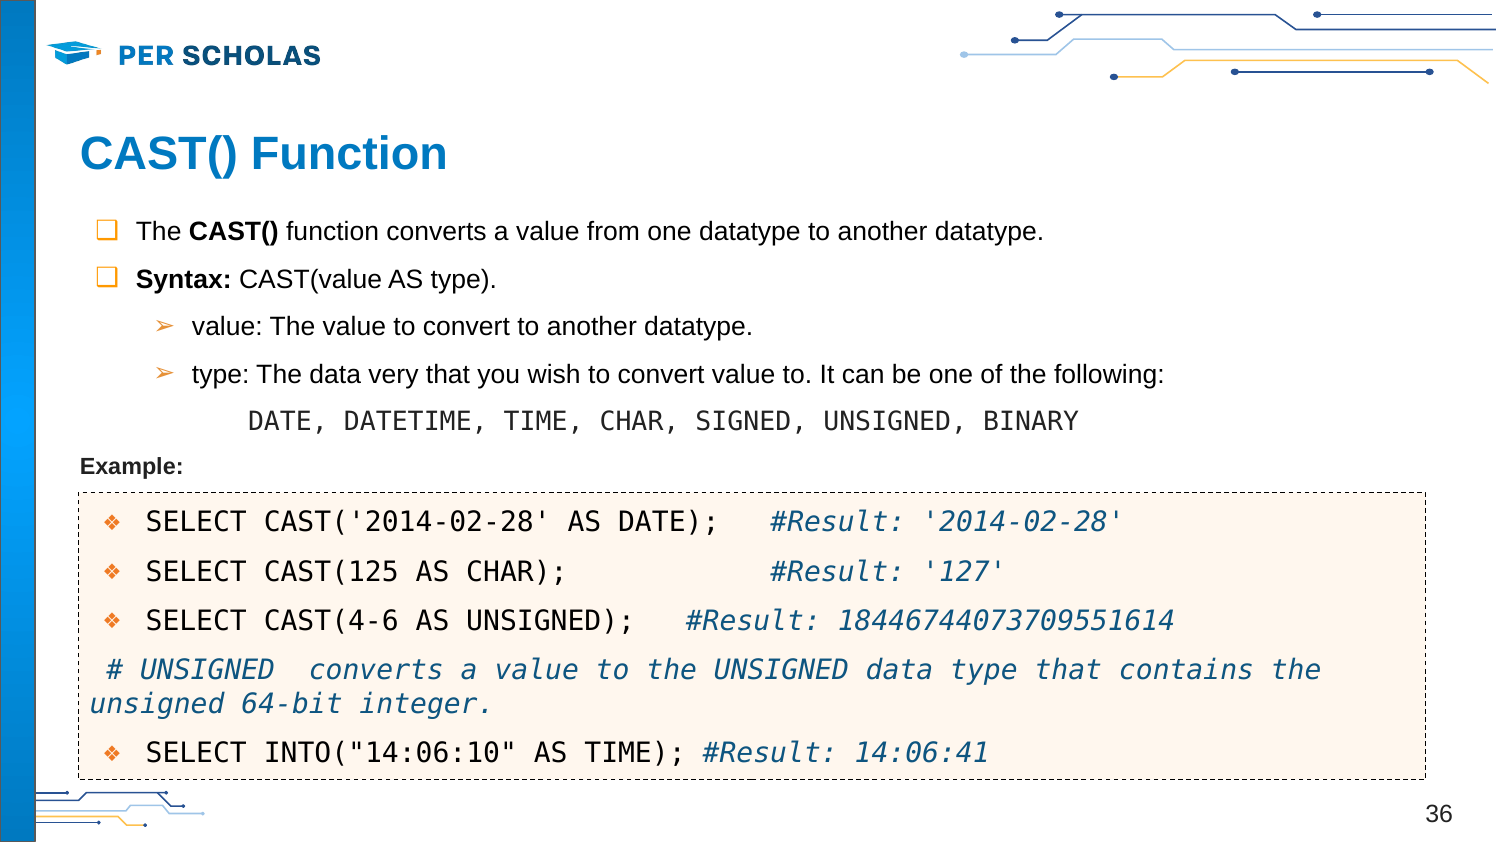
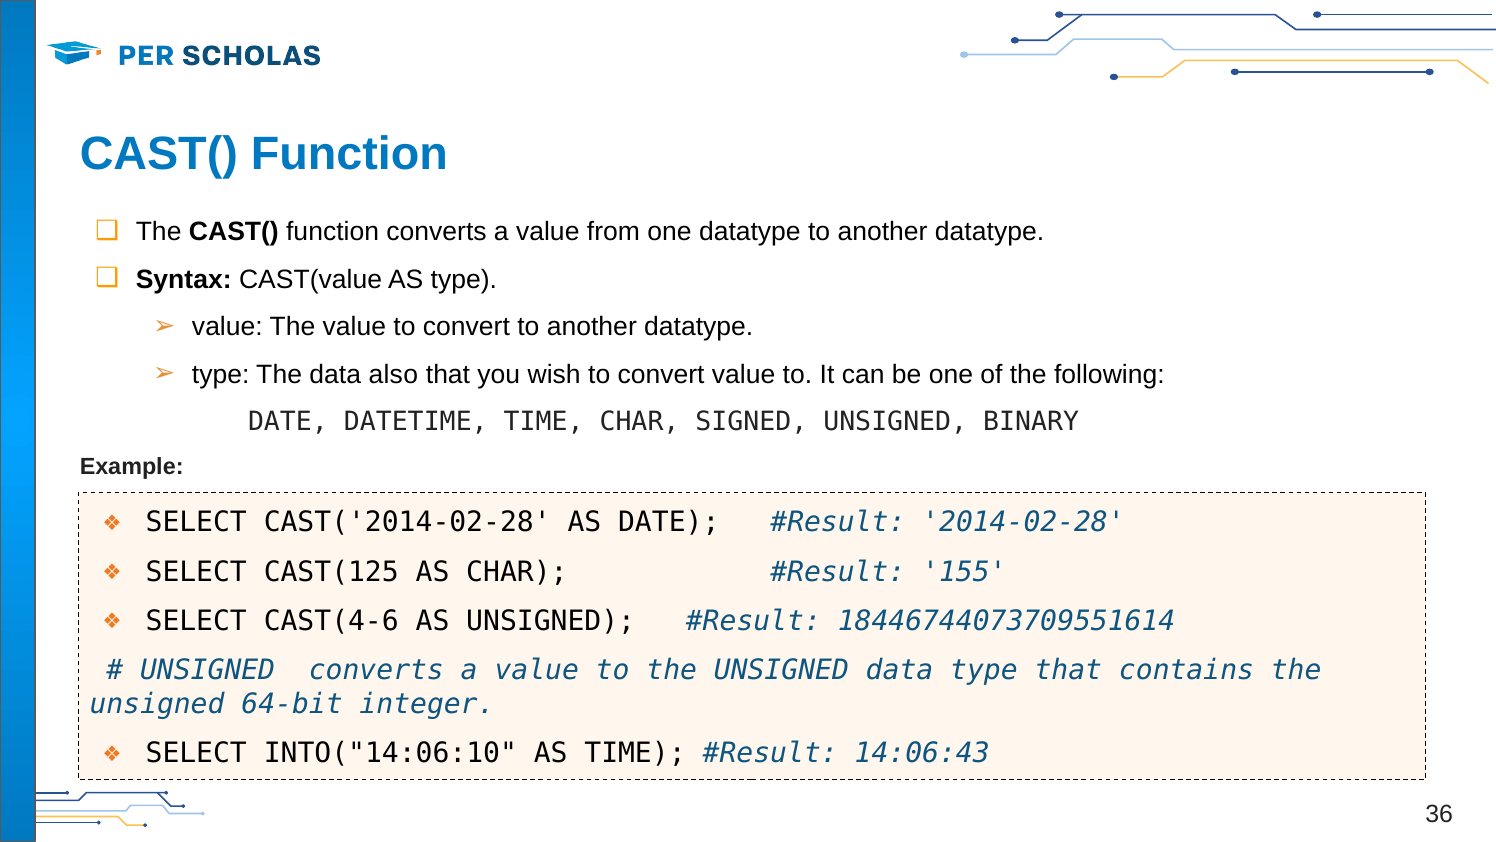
very: very -> also (393, 374)
127: 127 -> 155 (964, 572)
14:06:41: 14:06:41 -> 14:06:43 (922, 753)
